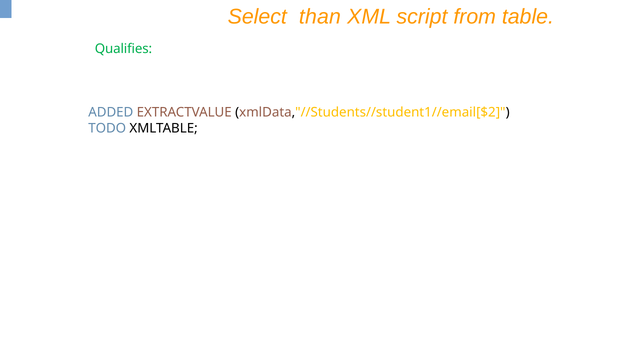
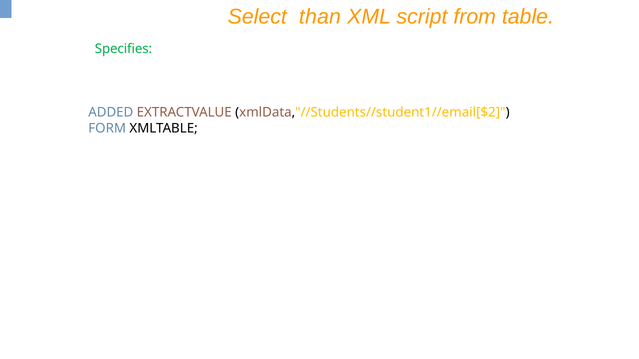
Qualifies: Qualifies -> Specifies (123, 49)
TODO: TODO -> FORM (107, 129)
